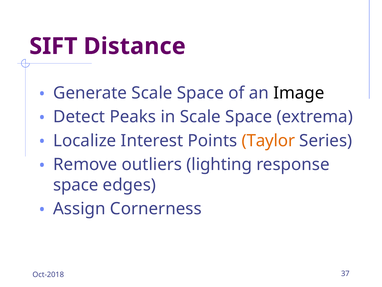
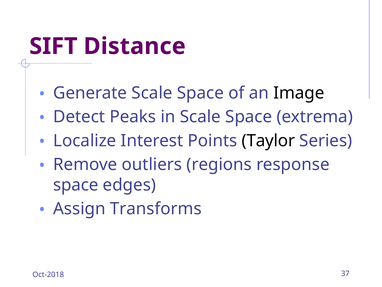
Taylor colour: orange -> black (268, 140)
lighting: lighting -> regions (219, 164)
Cornerness: Cornerness -> Transforms (156, 208)
